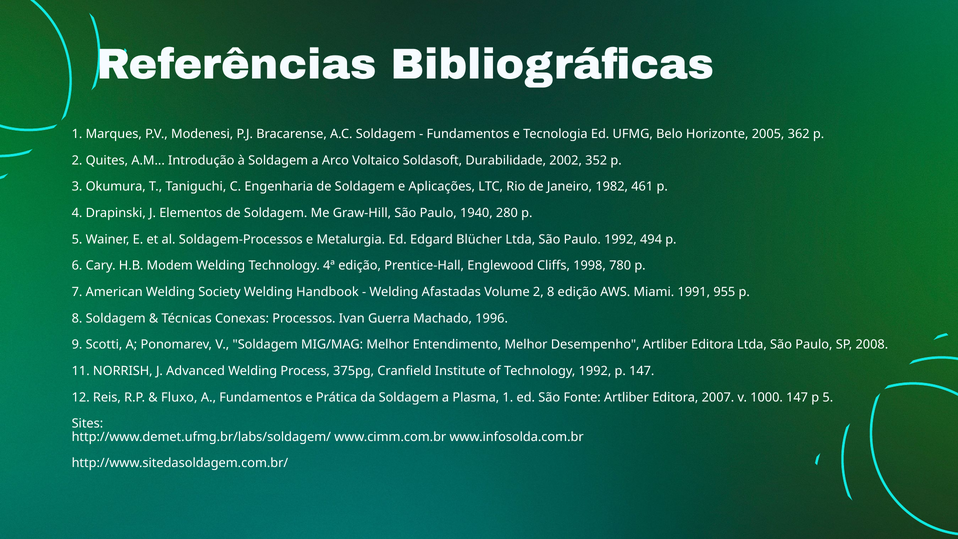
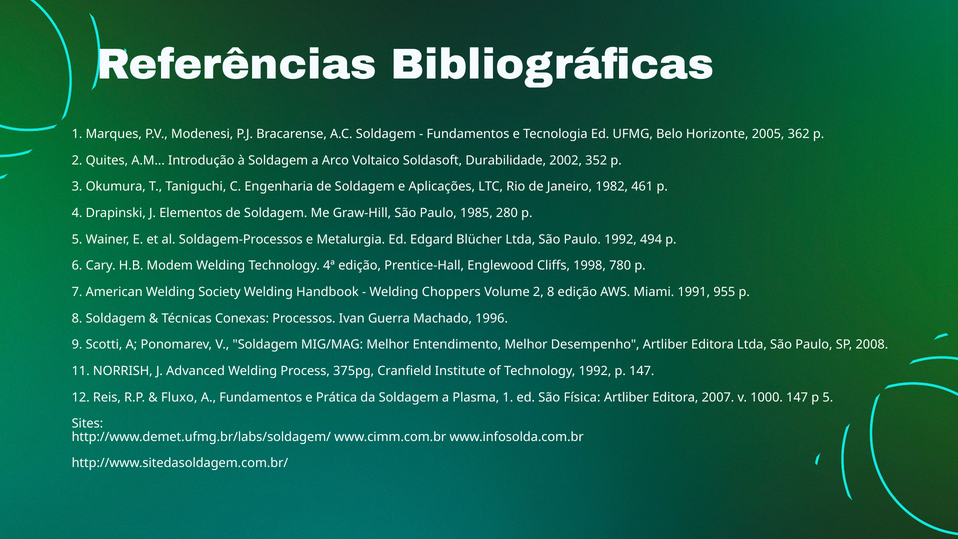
1940: 1940 -> 1985 (476, 213)
Afastadas: Afastadas -> Choppers (451, 292)
Fonte: Fonte -> Física (582, 397)
